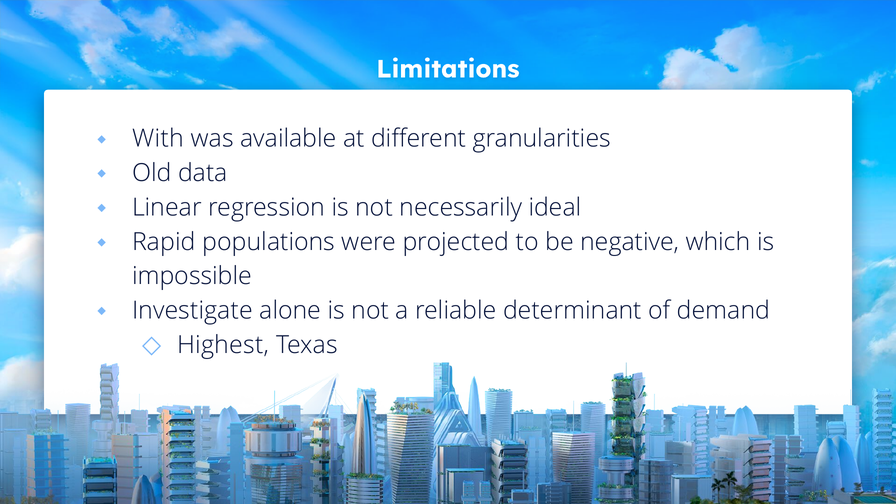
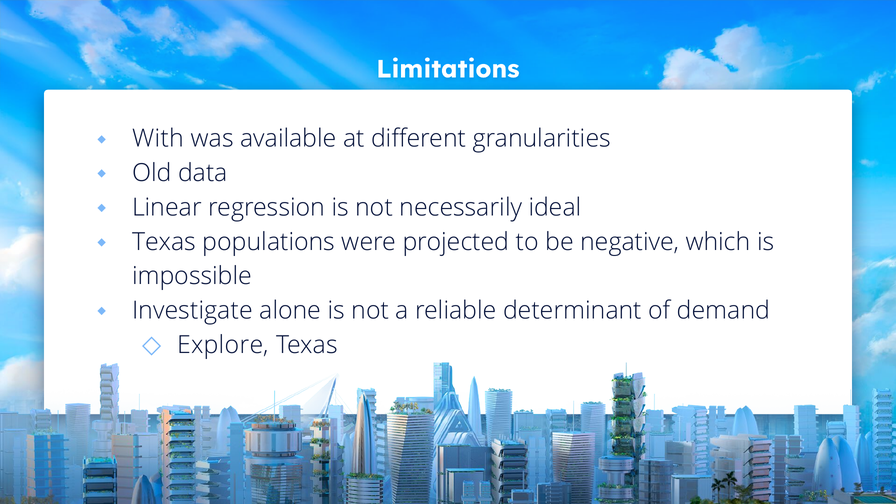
Rapid: Rapid -> Texas (164, 242)
Highest: Highest -> Explore (223, 345)
